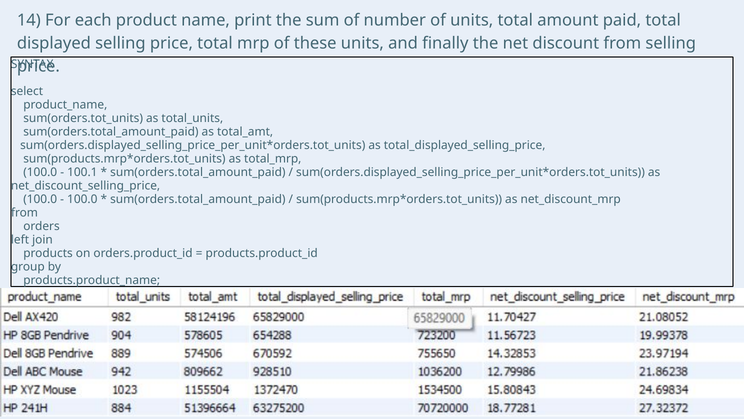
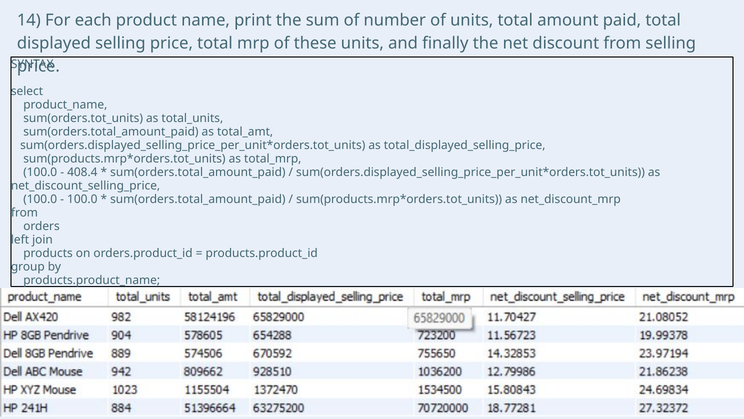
100.1: 100.1 -> 408.4 (82, 172)
